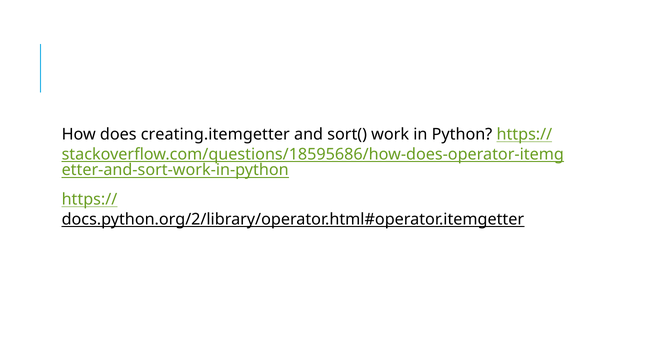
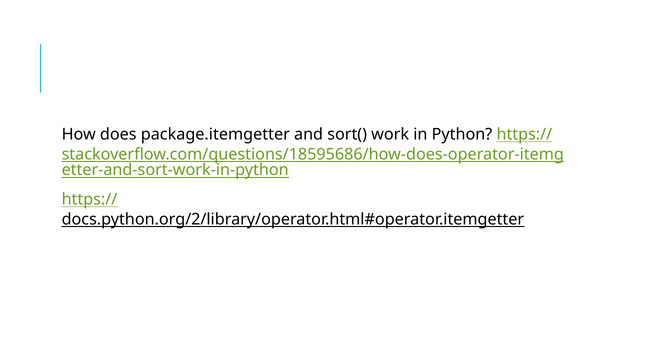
creating.itemgetter: creating.itemgetter -> package.itemgetter (215, 134)
